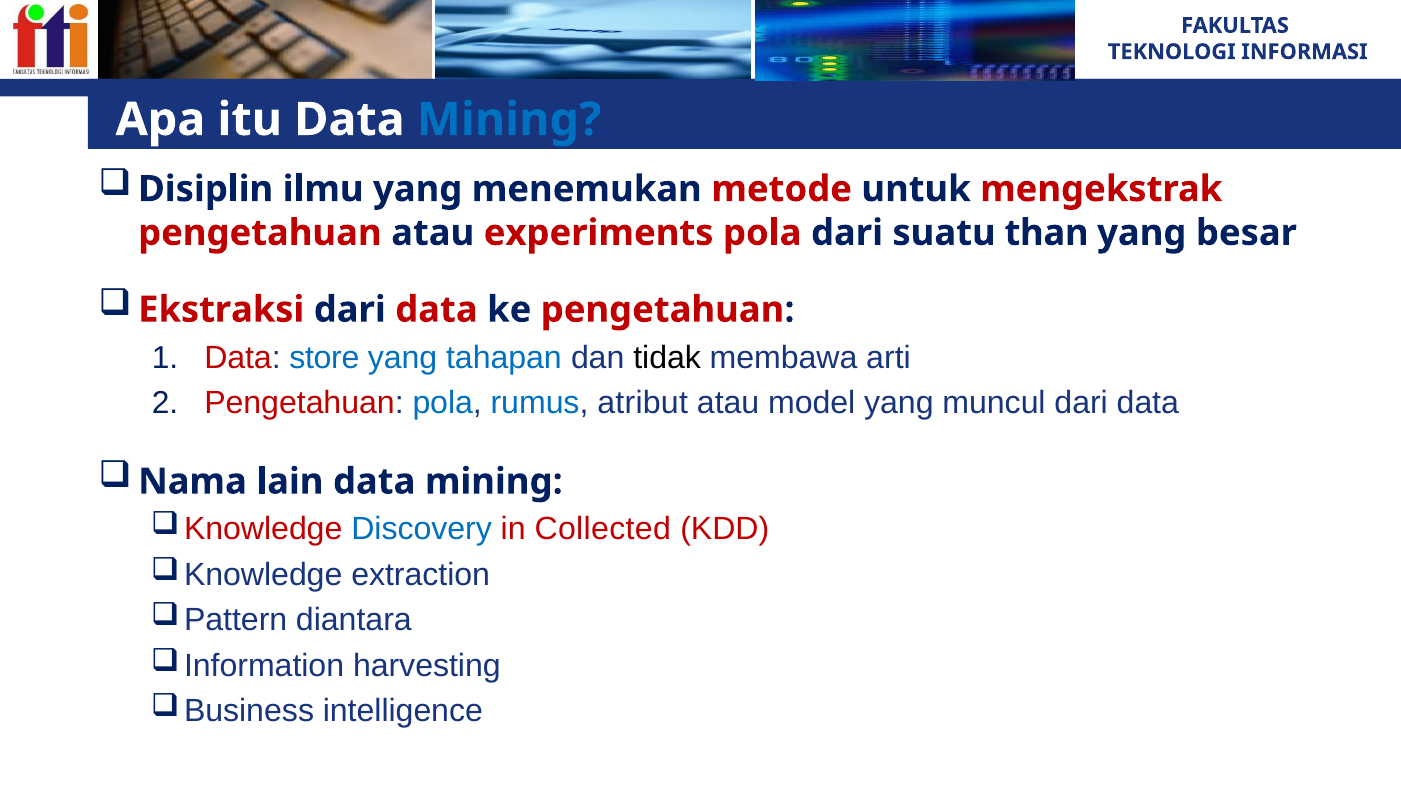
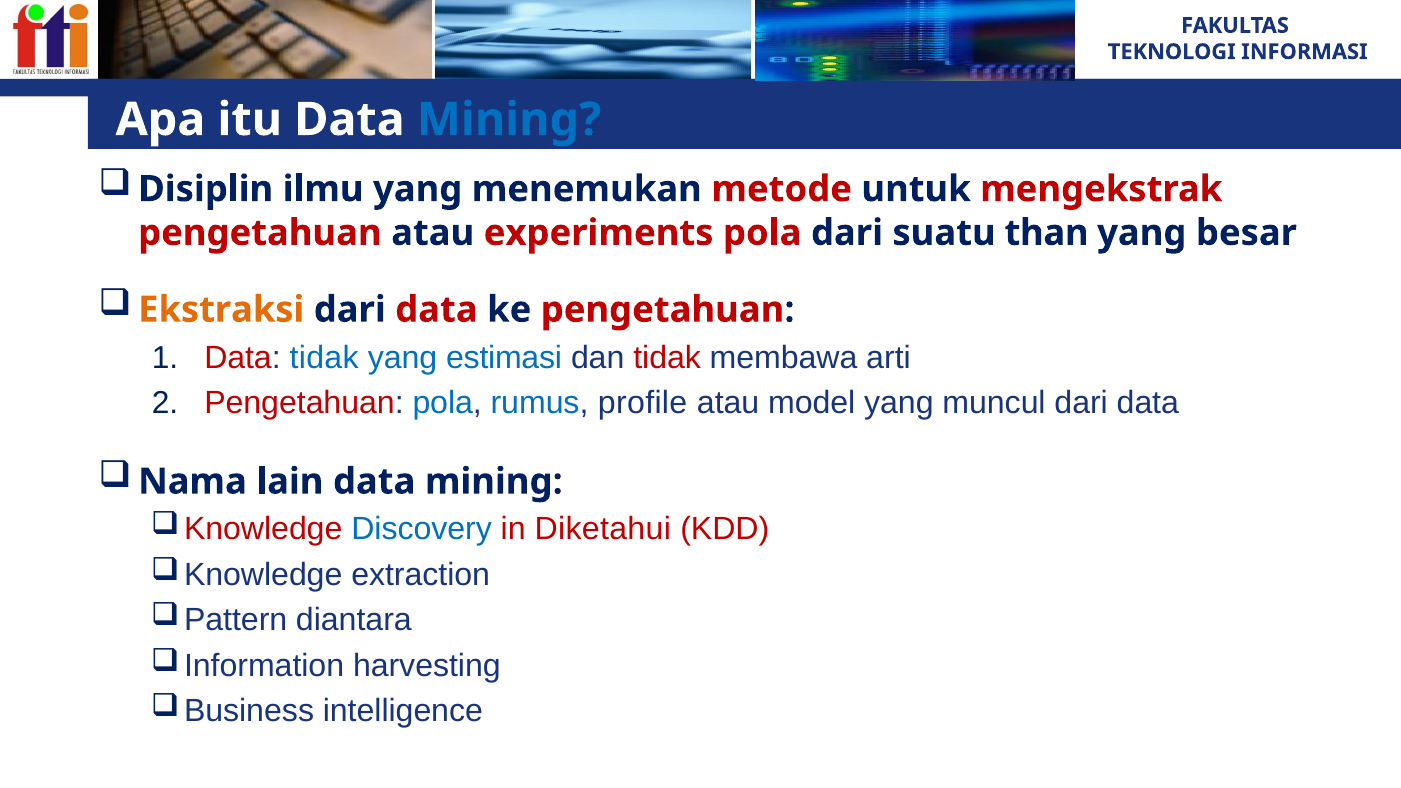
Ekstraksi colour: red -> orange (221, 310)
Data store: store -> tidak (324, 357)
tahapan: tahapan -> estimasi (504, 357)
tidak colour: black -> red (667, 357)
atribut: atribut -> profile (643, 403)
Collected: Collected -> Diketahui (603, 529)
